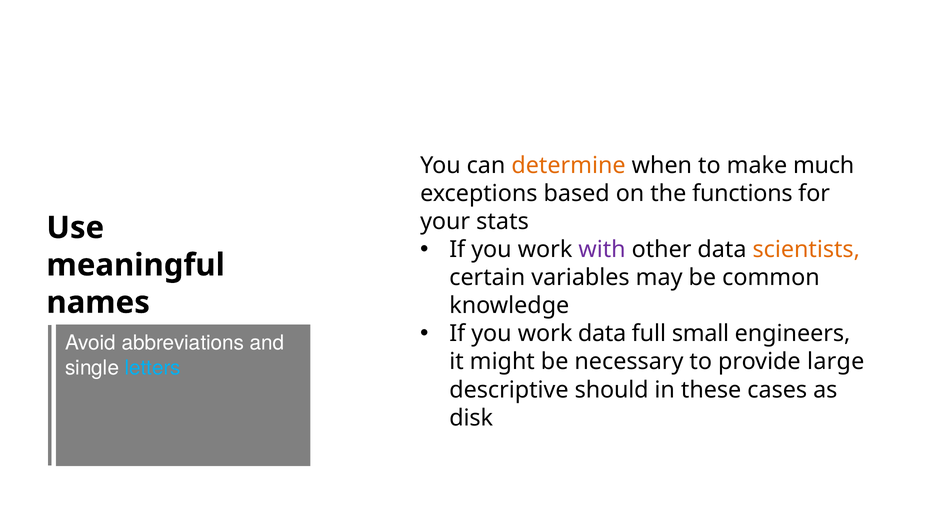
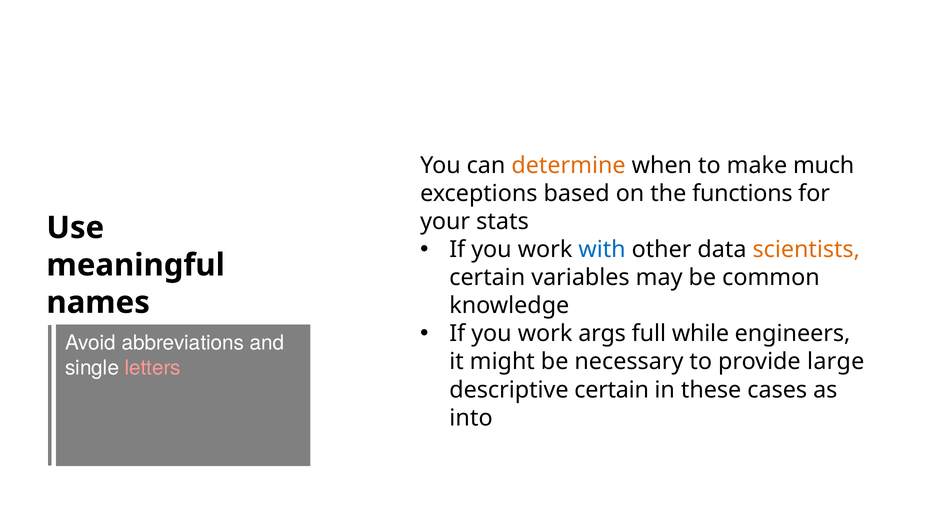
with colour: purple -> blue (602, 249)
work data: data -> args (602, 333)
small: small -> while (701, 333)
letters colour: light blue -> pink (153, 368)
descriptive should: should -> certain (612, 389)
disk: disk -> into (471, 417)
